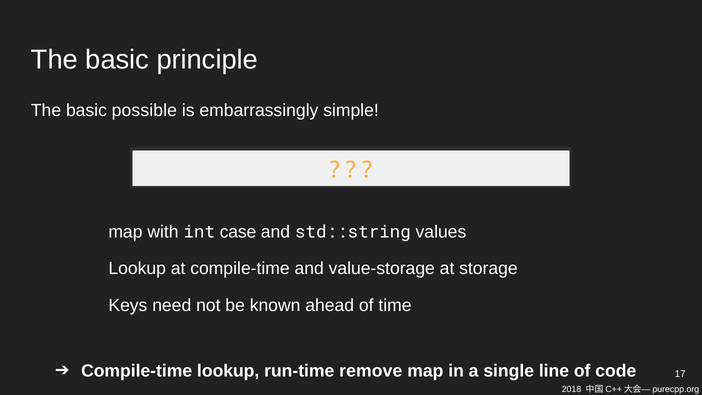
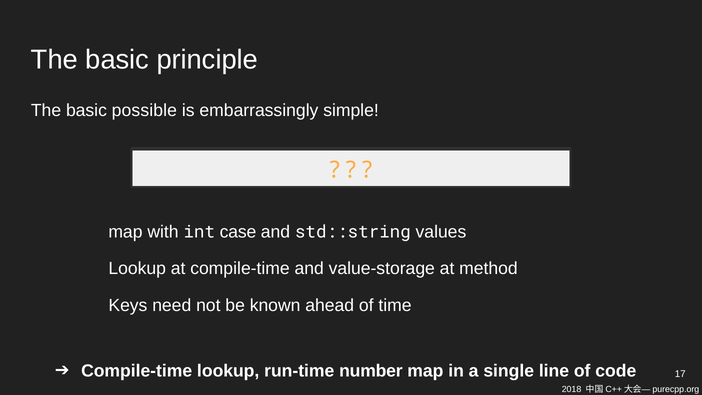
storage: storage -> method (488, 269)
remove: remove -> number (371, 371)
